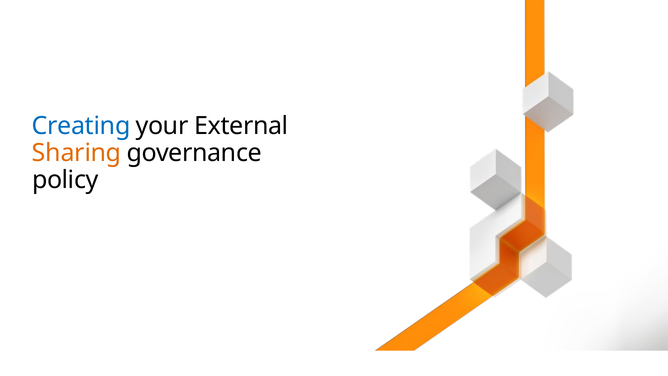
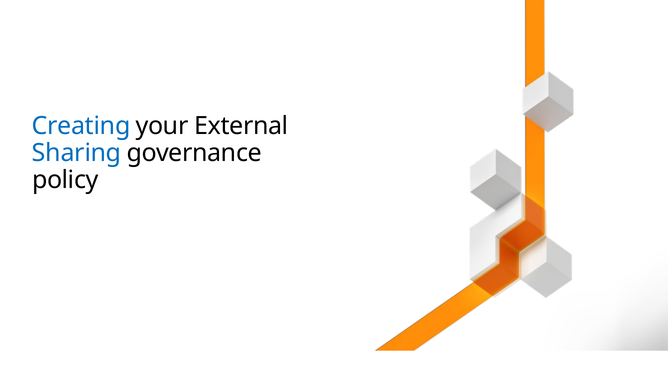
Sharing colour: orange -> blue (77, 153)
